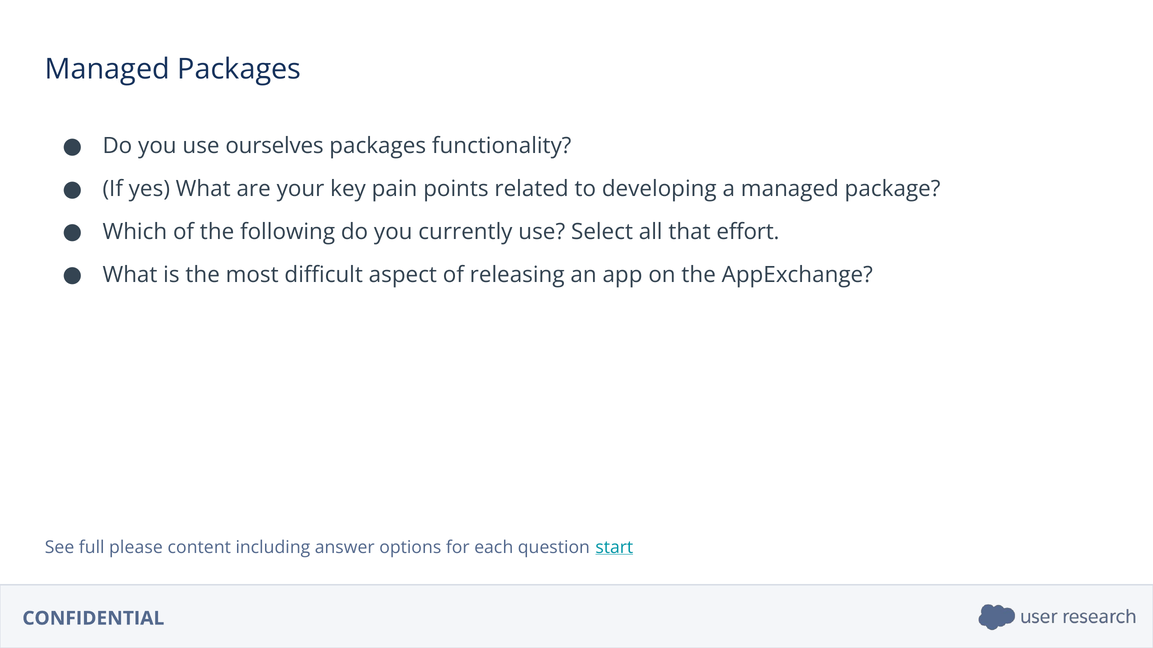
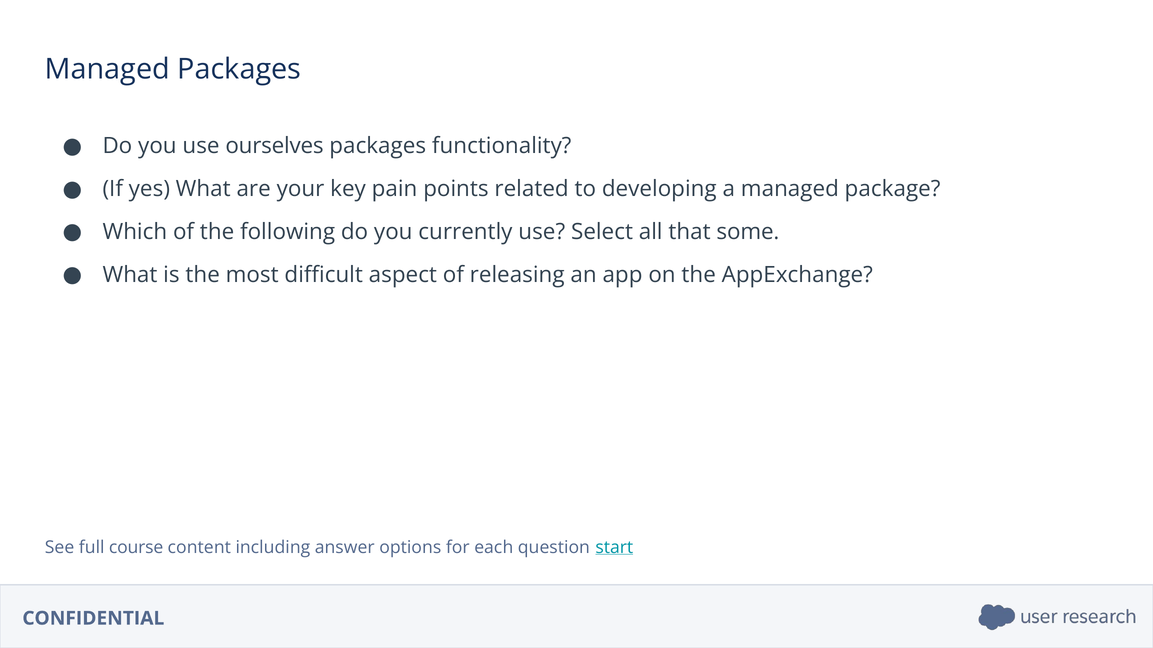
effort: effort -> some (748, 232)
please: please -> course (136, 548)
